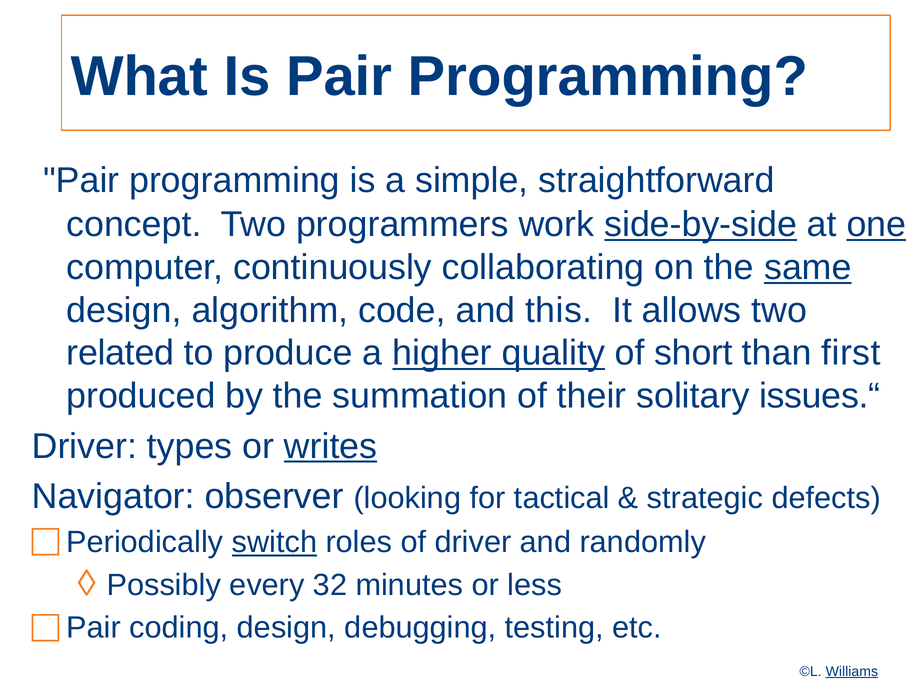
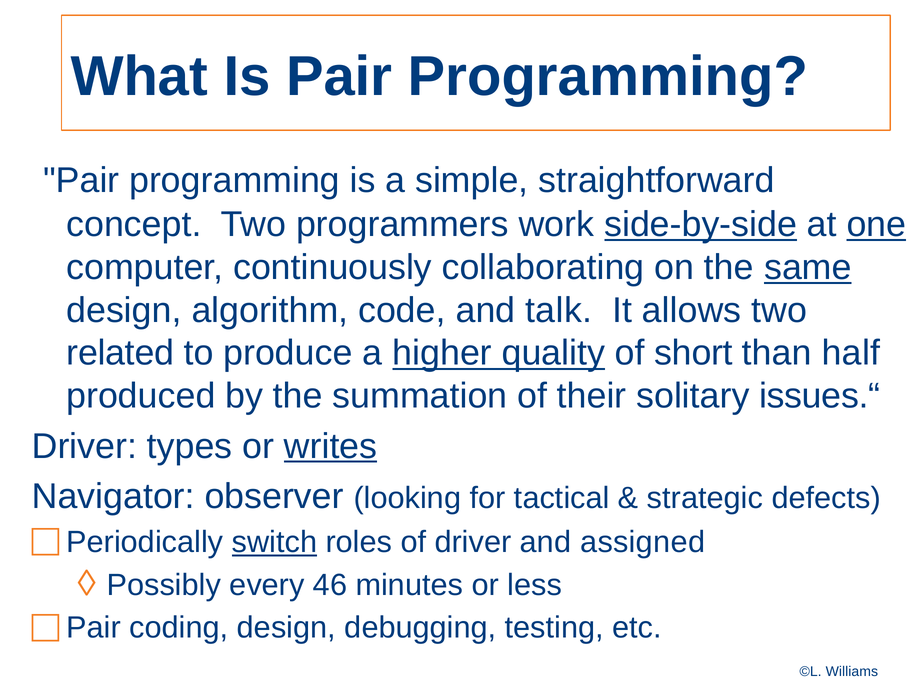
this: this -> talk (559, 311)
first: first -> half (851, 354)
randomly: randomly -> assigned (643, 543)
32: 32 -> 46 (330, 586)
Williams underline: present -> none (852, 672)
